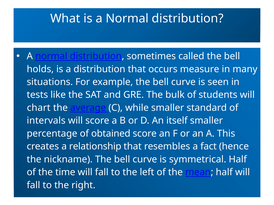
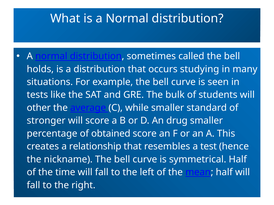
measure: measure -> studying (200, 69)
chart: chart -> other (39, 108)
intervals: intervals -> stronger (46, 121)
itself: itself -> drug (177, 121)
fact: fact -> test (209, 147)
